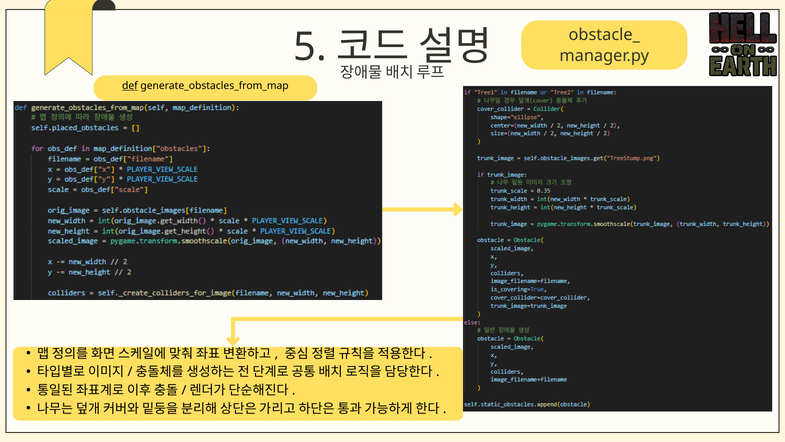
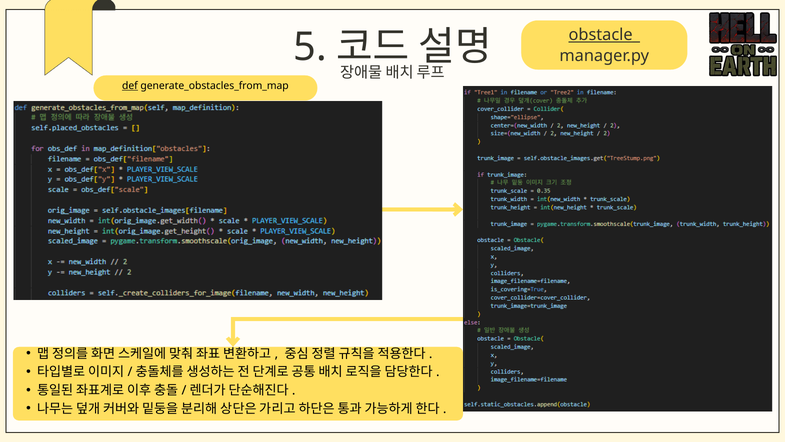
obstacle_ underline: none -> present (604, 35)
